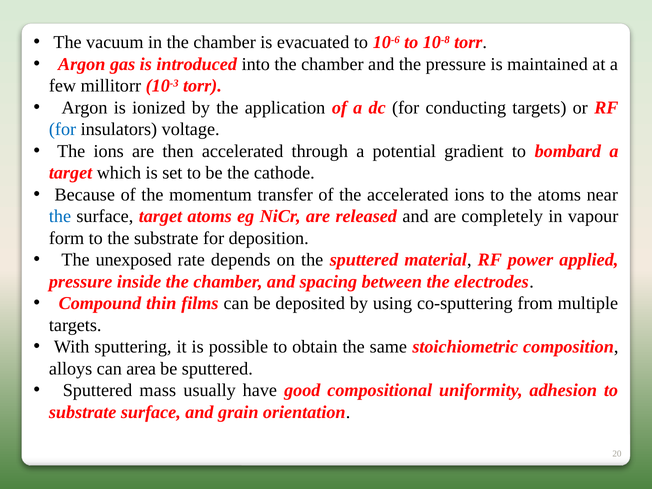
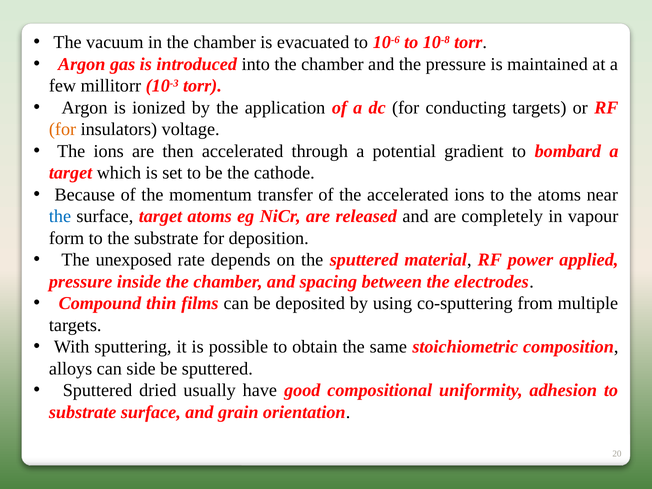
for colour: blue -> orange (63, 129)
area: area -> side (141, 369)
mass: mass -> dried (158, 390)
